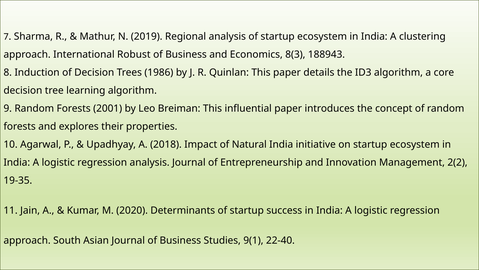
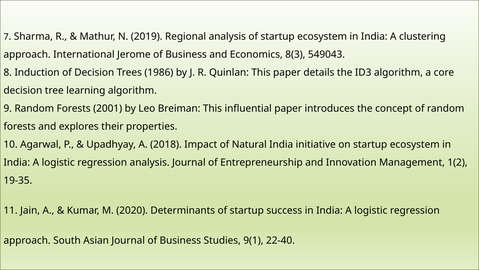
Robust: Robust -> Jerome (134, 55)
188943: 188943 -> 549043 (326, 55)
2(2: 2(2 -> 1(2 (457, 162)
